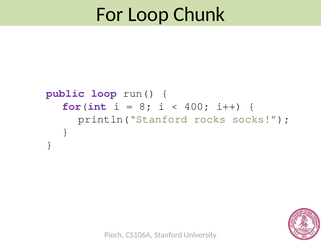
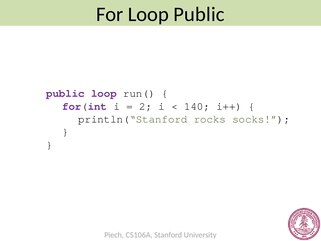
Loop Chunk: Chunk -> Public (199, 14)
8: 8 -> 2 (146, 106)
400: 400 -> 140 (197, 106)
